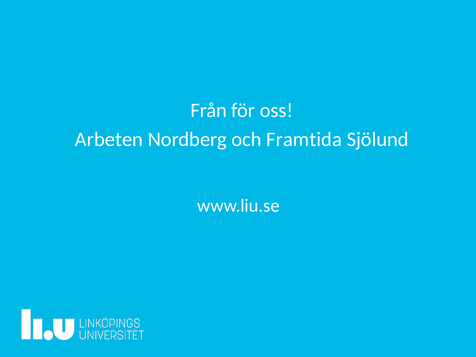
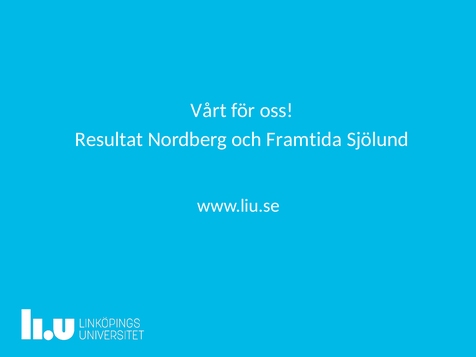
Från: Från -> Vårt (209, 111)
Arbeten: Arbeten -> Resultat (109, 139)
